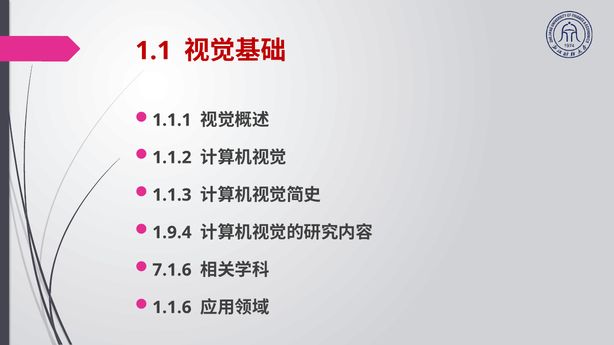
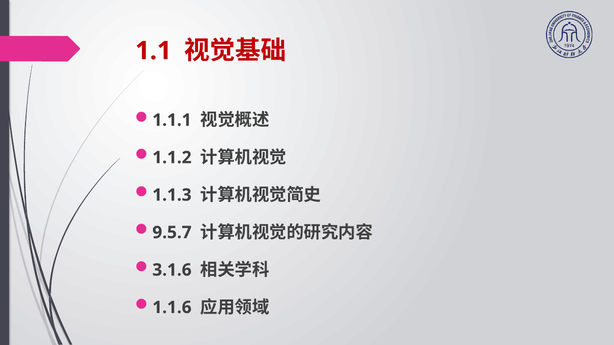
1.9.4: 1.9.4 -> 9.5.7 (172, 233)
7.1.6: 7.1.6 -> 3.1.6 (172, 270)
